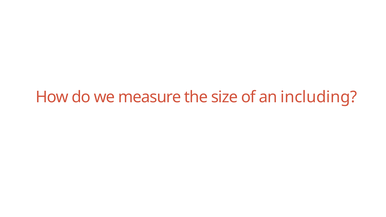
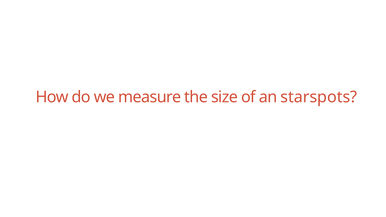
including: including -> starspots (319, 97)
